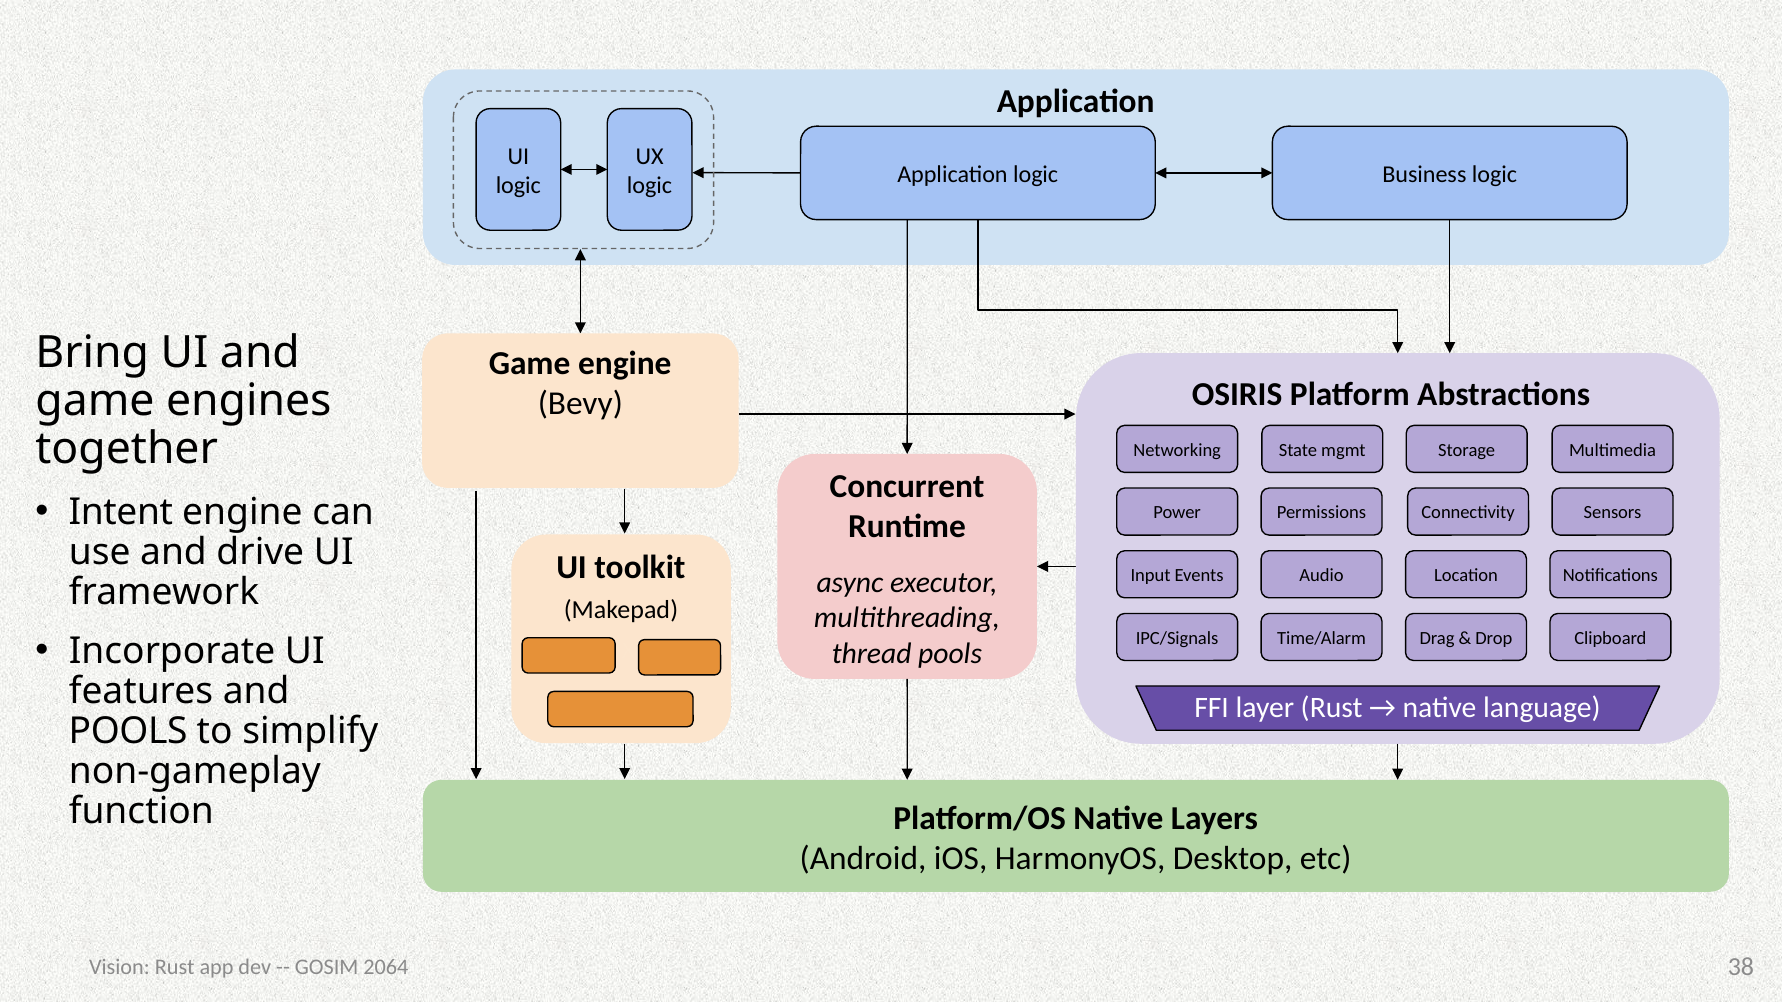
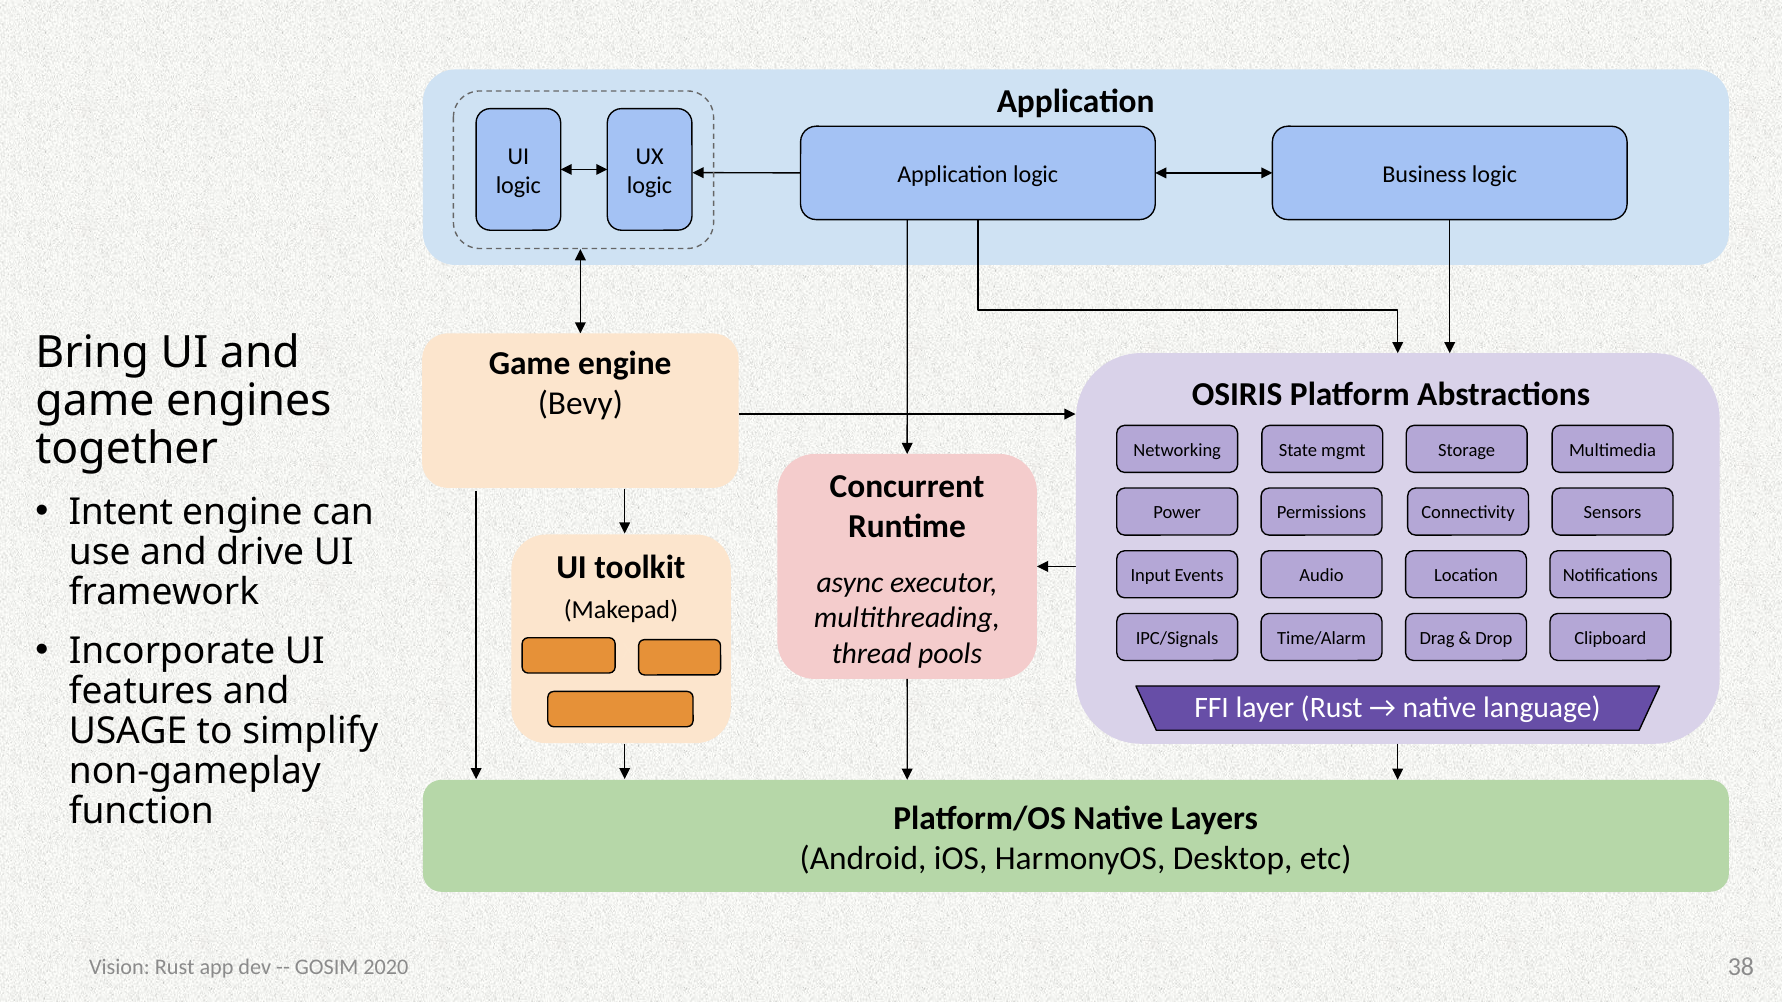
POOLS: POOLS -> USAGE (128, 731)
2064: 2064 -> 2020 (386, 967)
